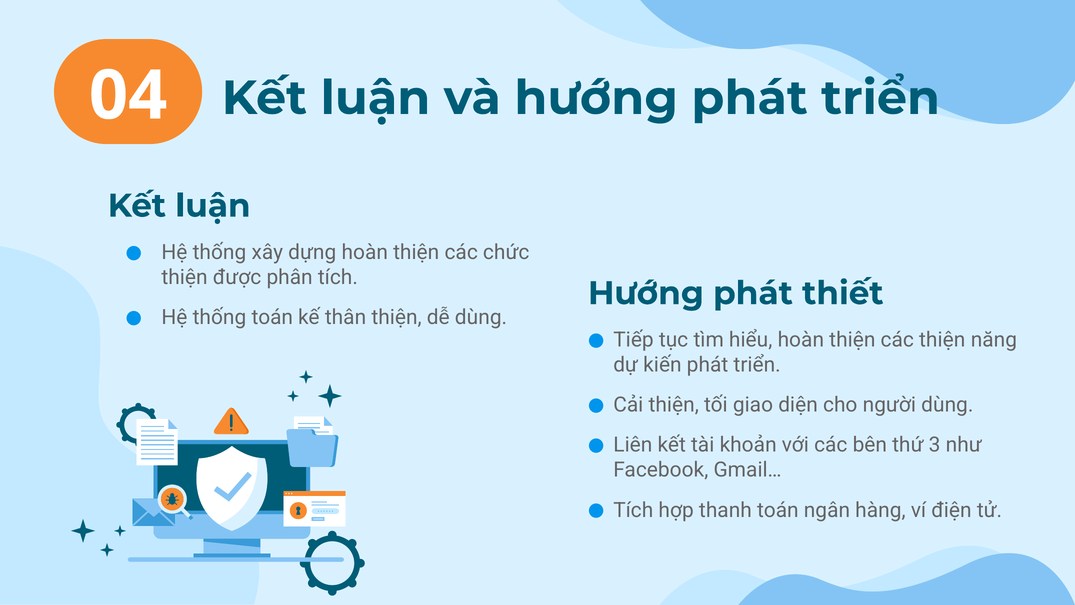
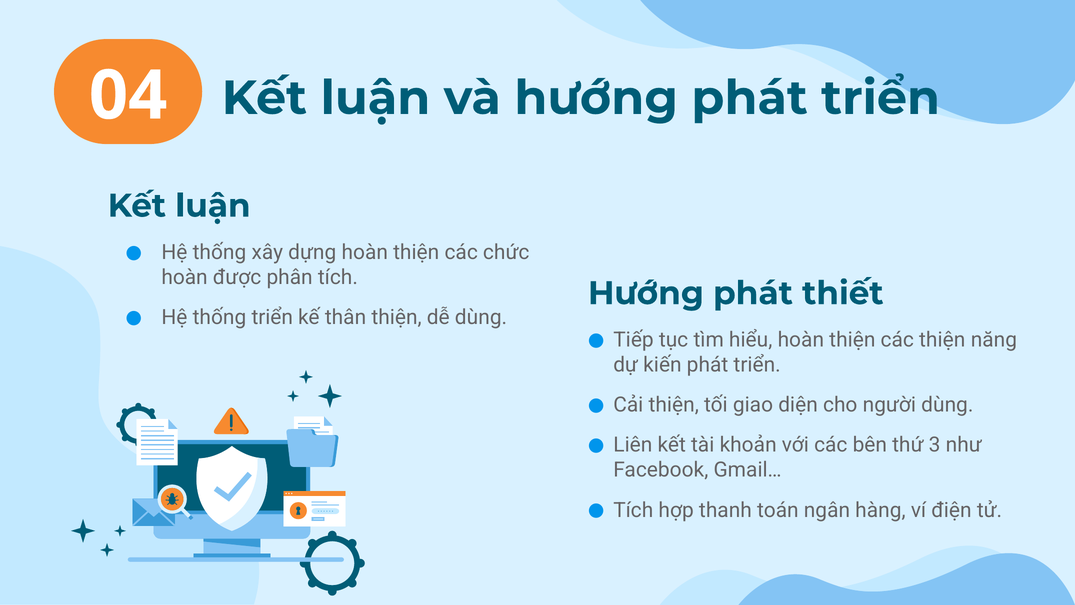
thiện: thiện -> hoàn (185, 277)
thống toán: toán -> triển (272, 317)
